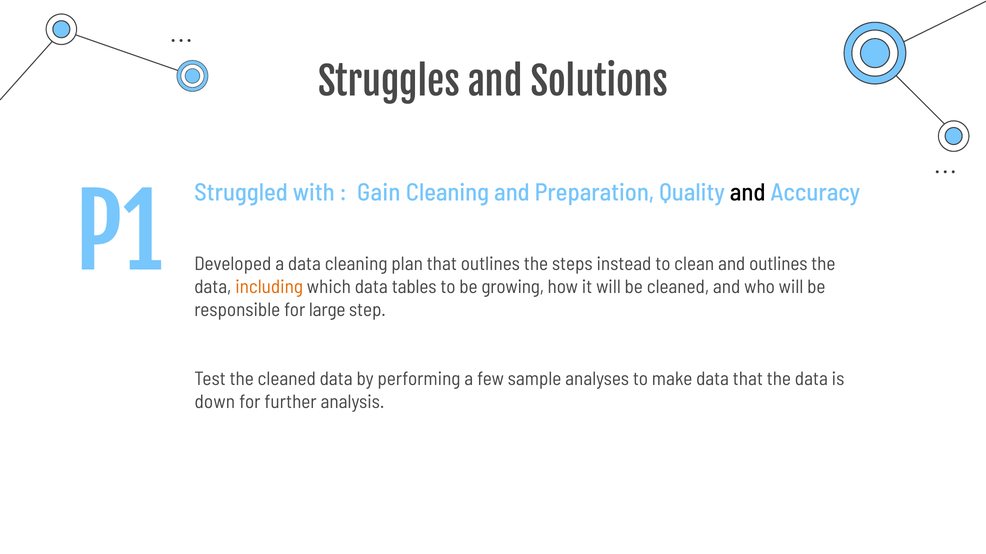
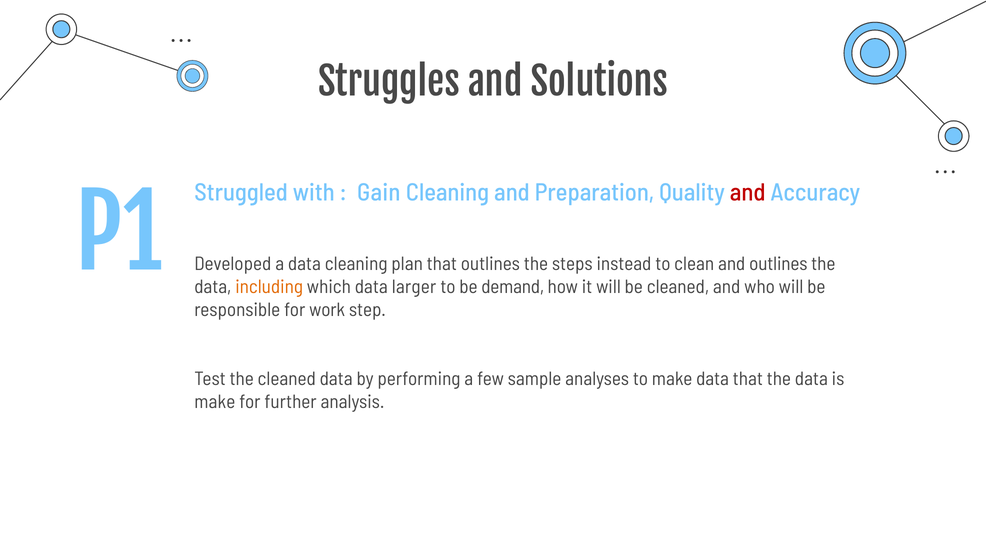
and colour: black -> red (748, 193)
tables: tables -> larger (414, 287)
growing: growing -> demand (513, 287)
large: large -> work (327, 310)
down: down -> make (215, 402)
